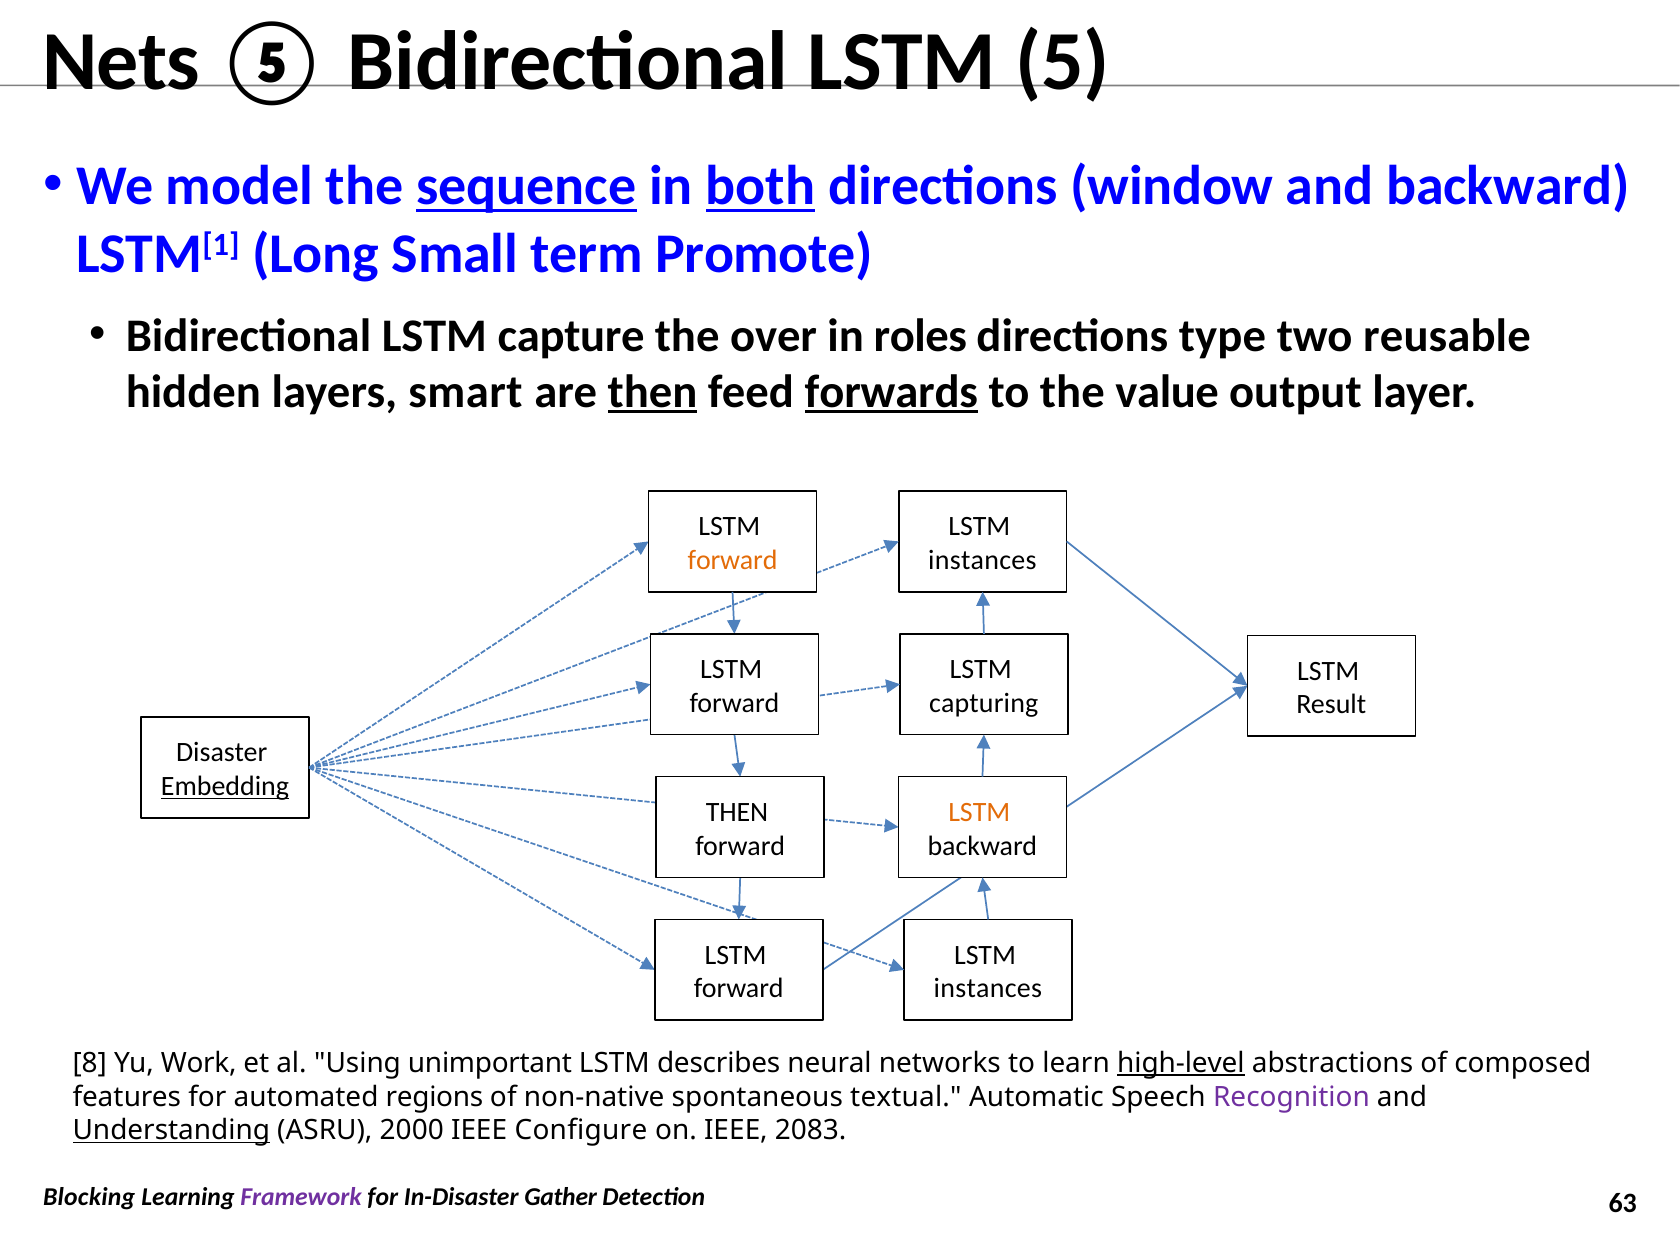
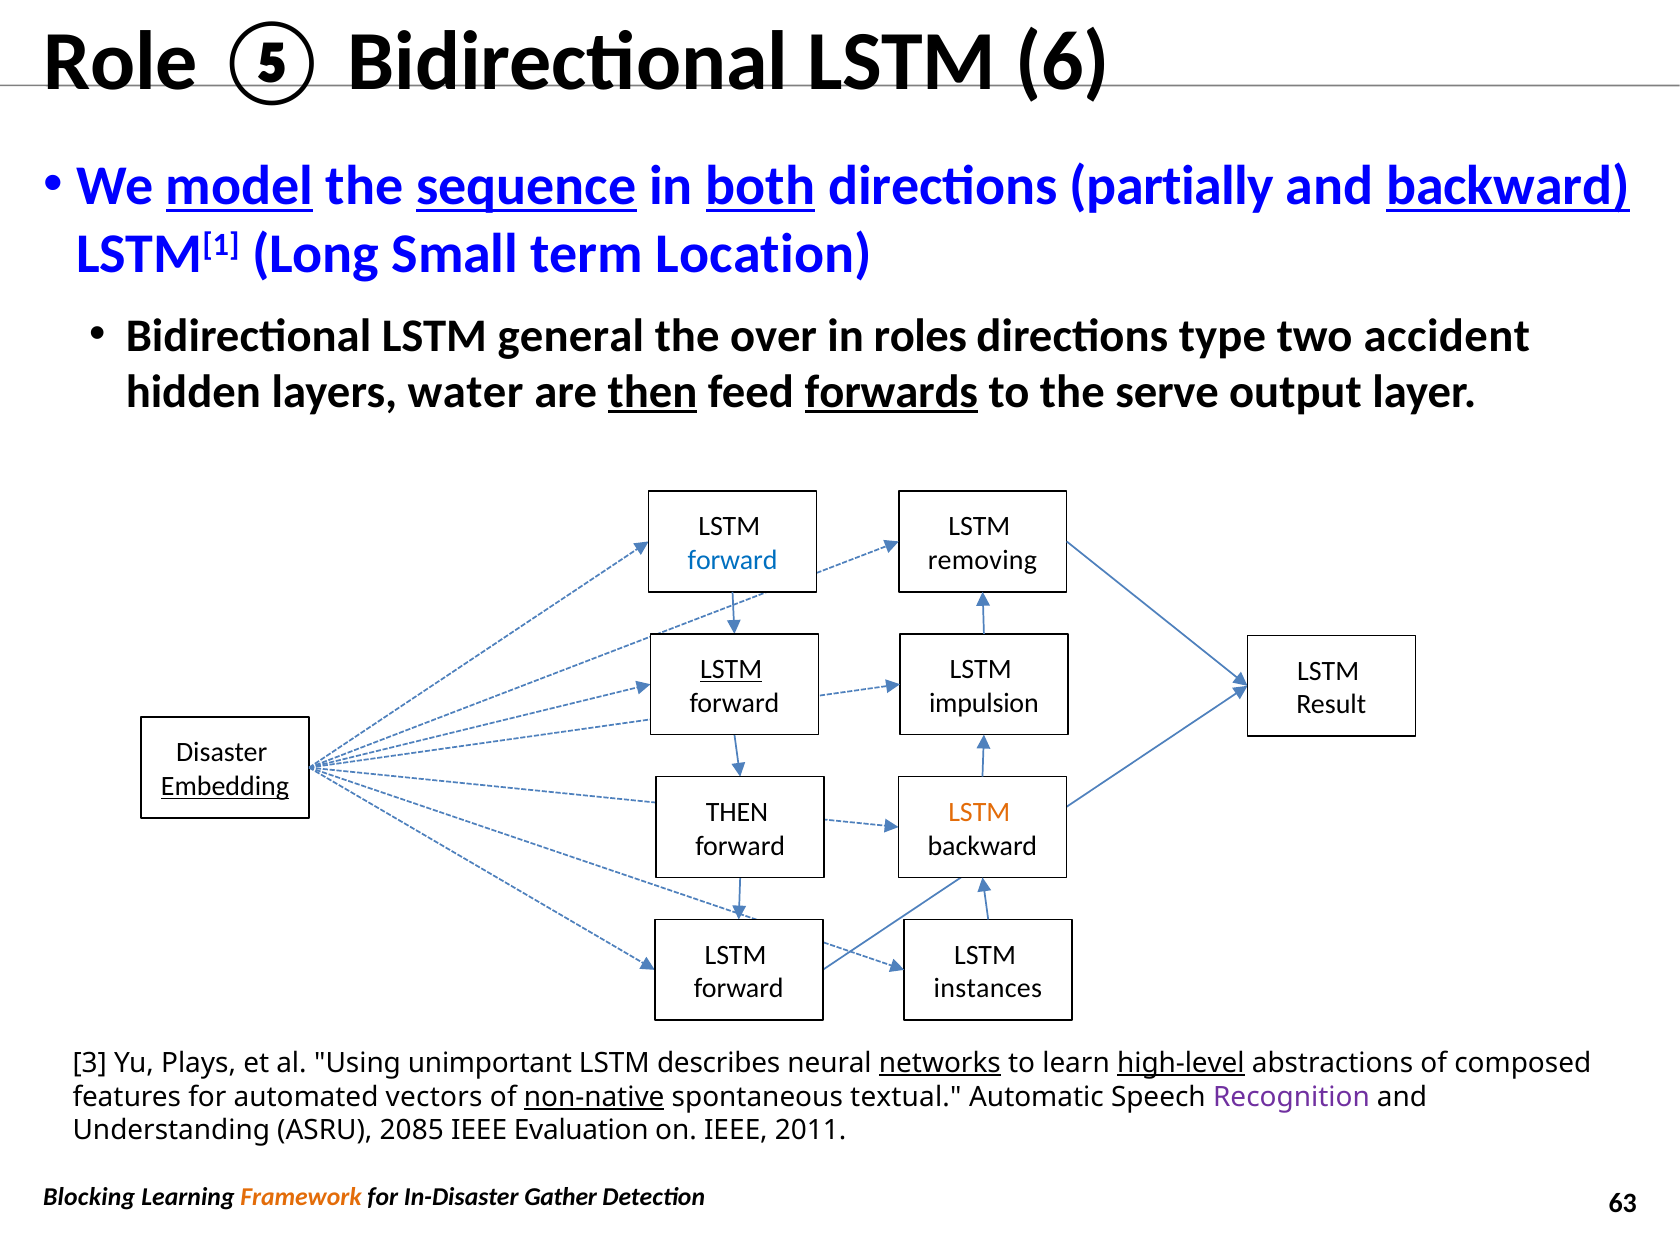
Nets: Nets -> Role (121, 62)
5: 5 -> 6 (1063, 62)
model underline: none -> present (240, 186)
window: window -> partially (1172, 186)
backward underline: none -> present (1508, 186)
Promote: Promote -> Location (764, 254)
capture: capture -> general (571, 336)
reusable: reusable -> accident (1447, 336)
smart: smart -> water (466, 392)
value: value -> serve (1167, 392)
forward colour: orange -> blue (733, 560)
instances: instances -> removing (982, 560)
LSTM underline: none -> present (731, 669)
capturing: capturing -> impulsion (984, 703)
8: 8 -> 3 (90, 1063)
Work: Work -> Plays (199, 1063)
networks underline: none -> present (940, 1063)
regions: regions -> vectors (434, 1097)
non-native underline: none -> present (594, 1097)
Understanding underline: present -> none (171, 1130)
2000: 2000 -> 2085 (412, 1130)
Configure: Configure -> Evaluation (581, 1130)
2083: 2083 -> 2011 (811, 1130)
Framework colour: purple -> orange (301, 1197)
